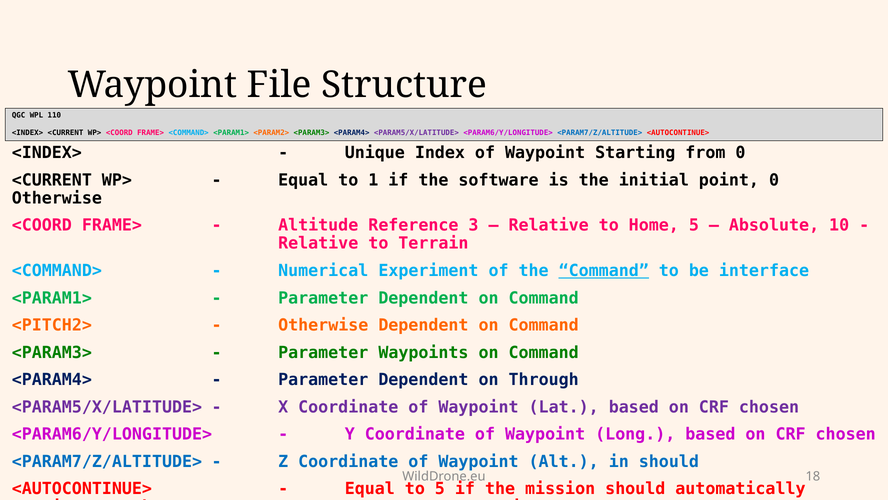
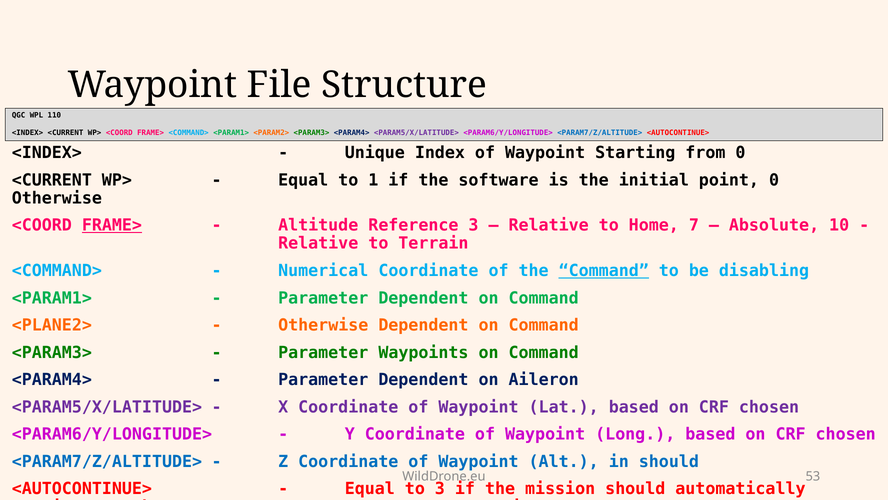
FRAME> underline: none -> present (112, 225)
Home 5: 5 -> 7 (694, 225)
Numerical Experiment: Experiment -> Coordinate (428, 270)
interface: interface -> disabling (764, 270)
<PITCH2>: <PITCH2> -> <PLANE2> (52, 325)
Through: Through -> Aileron (544, 379)
18: 18 -> 53 (813, 476)
to 5: 5 -> 3 (440, 488)
